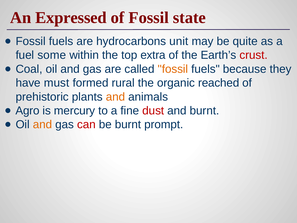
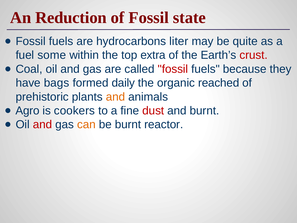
Expressed: Expressed -> Reduction (71, 18)
unit: unit -> liter (179, 41)
fossil colour: orange -> red (173, 69)
must: must -> bags (57, 83)
rural: rural -> daily (123, 83)
mercury: mercury -> cookers (74, 111)
and colour: orange -> red (42, 124)
can colour: red -> orange (86, 124)
prompt: prompt -> reactor (164, 124)
